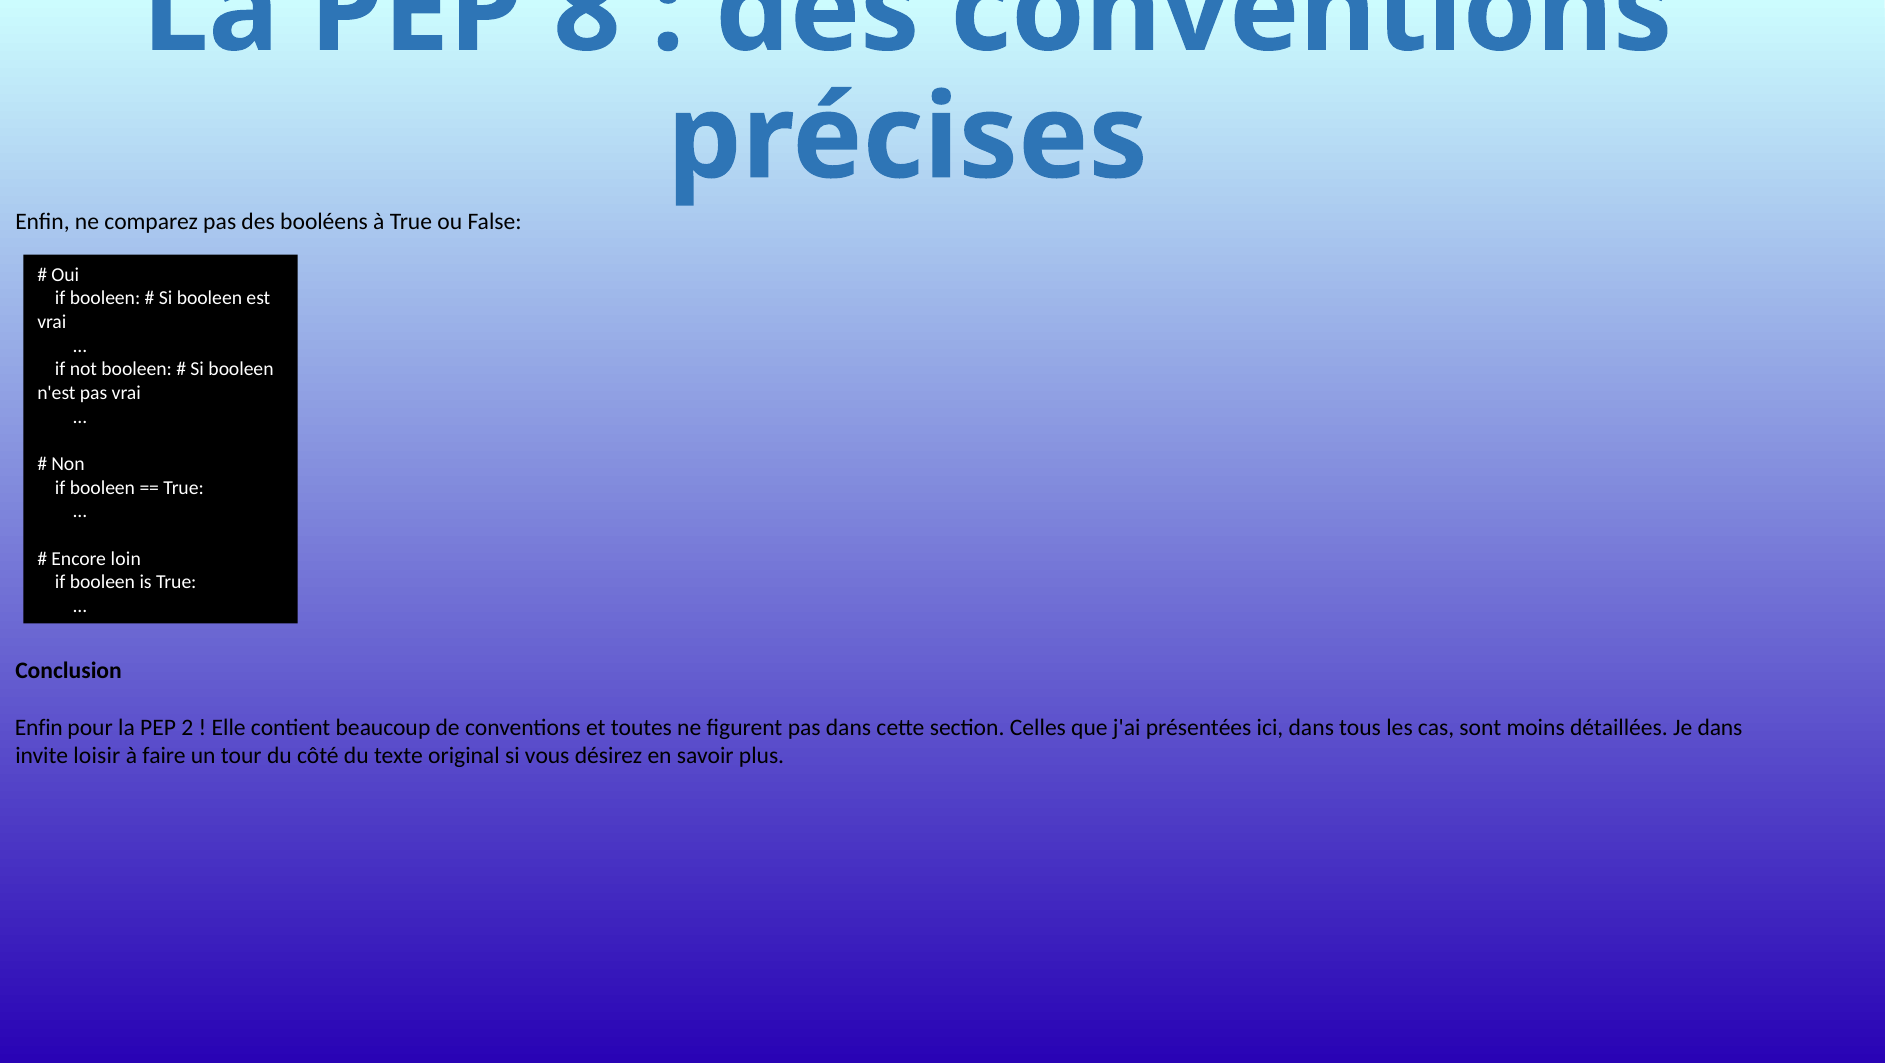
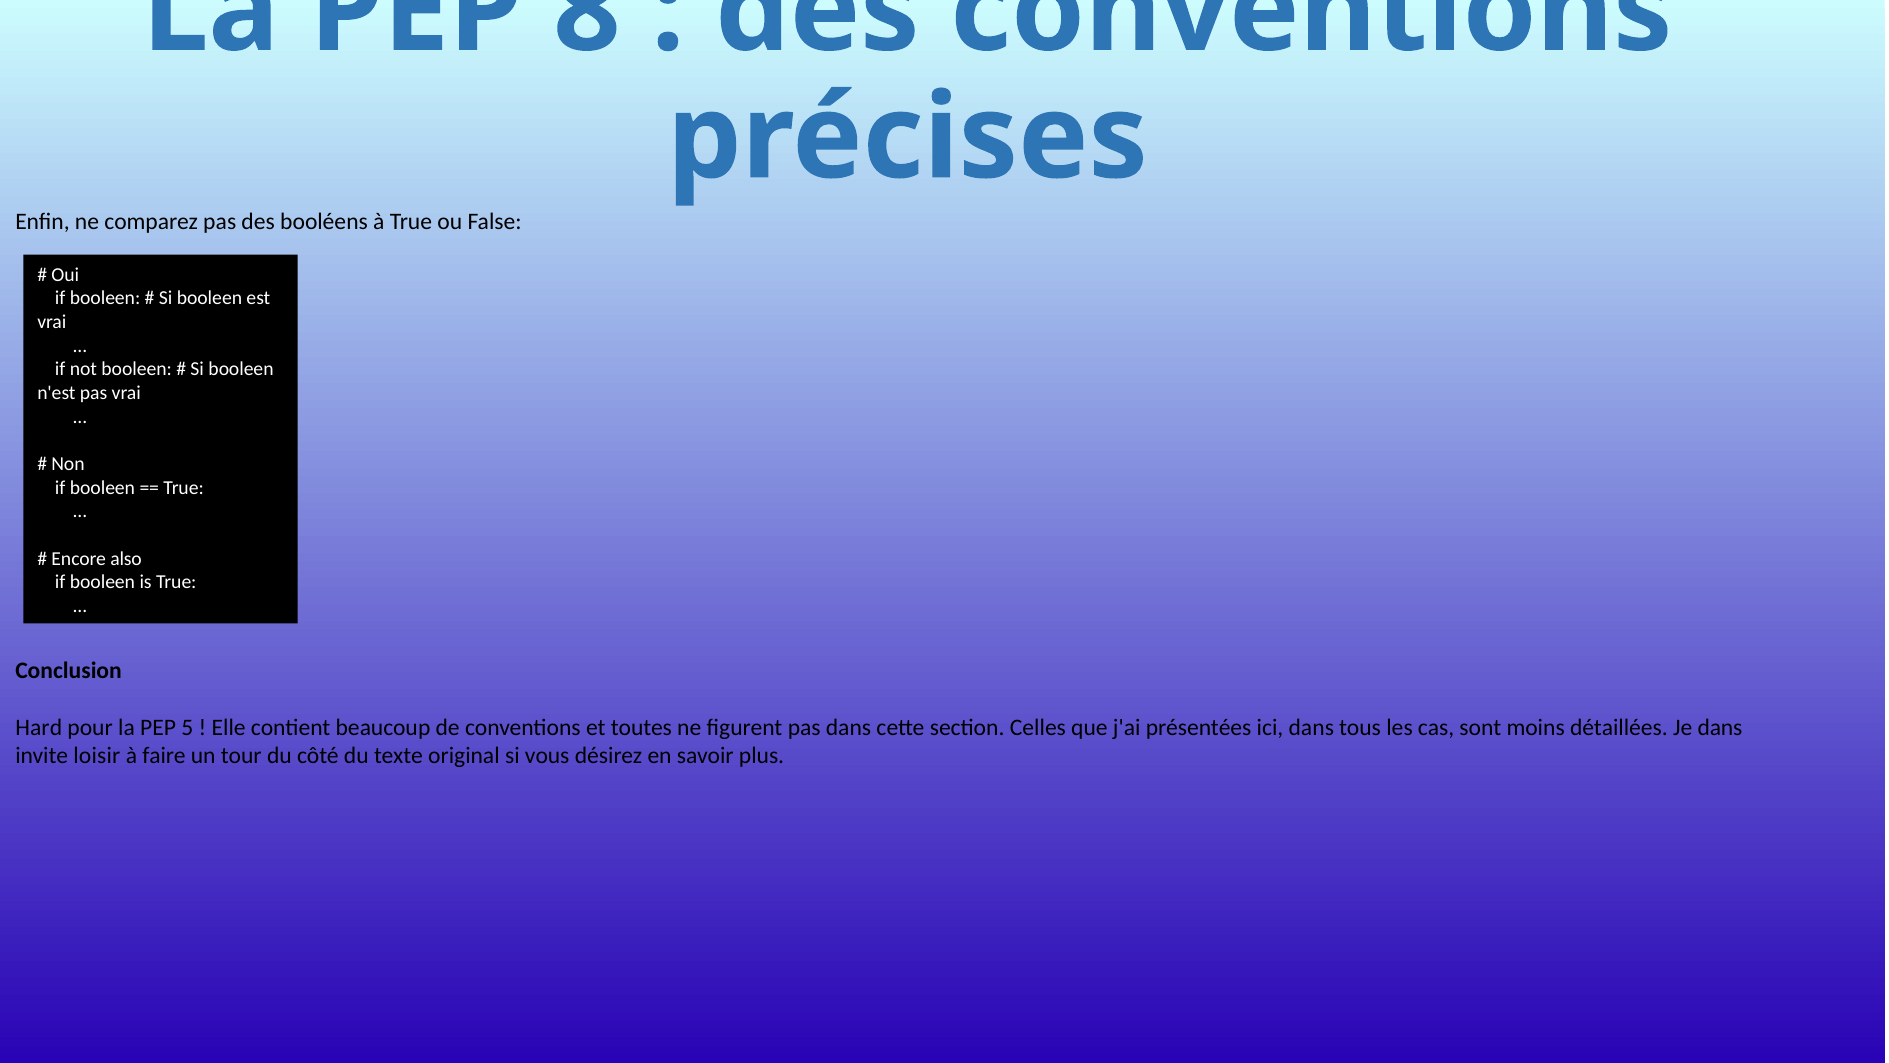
loin: loin -> also (126, 558)
Enfin: Enfin -> Hard (39, 727)
2: 2 -> 5 (187, 727)
